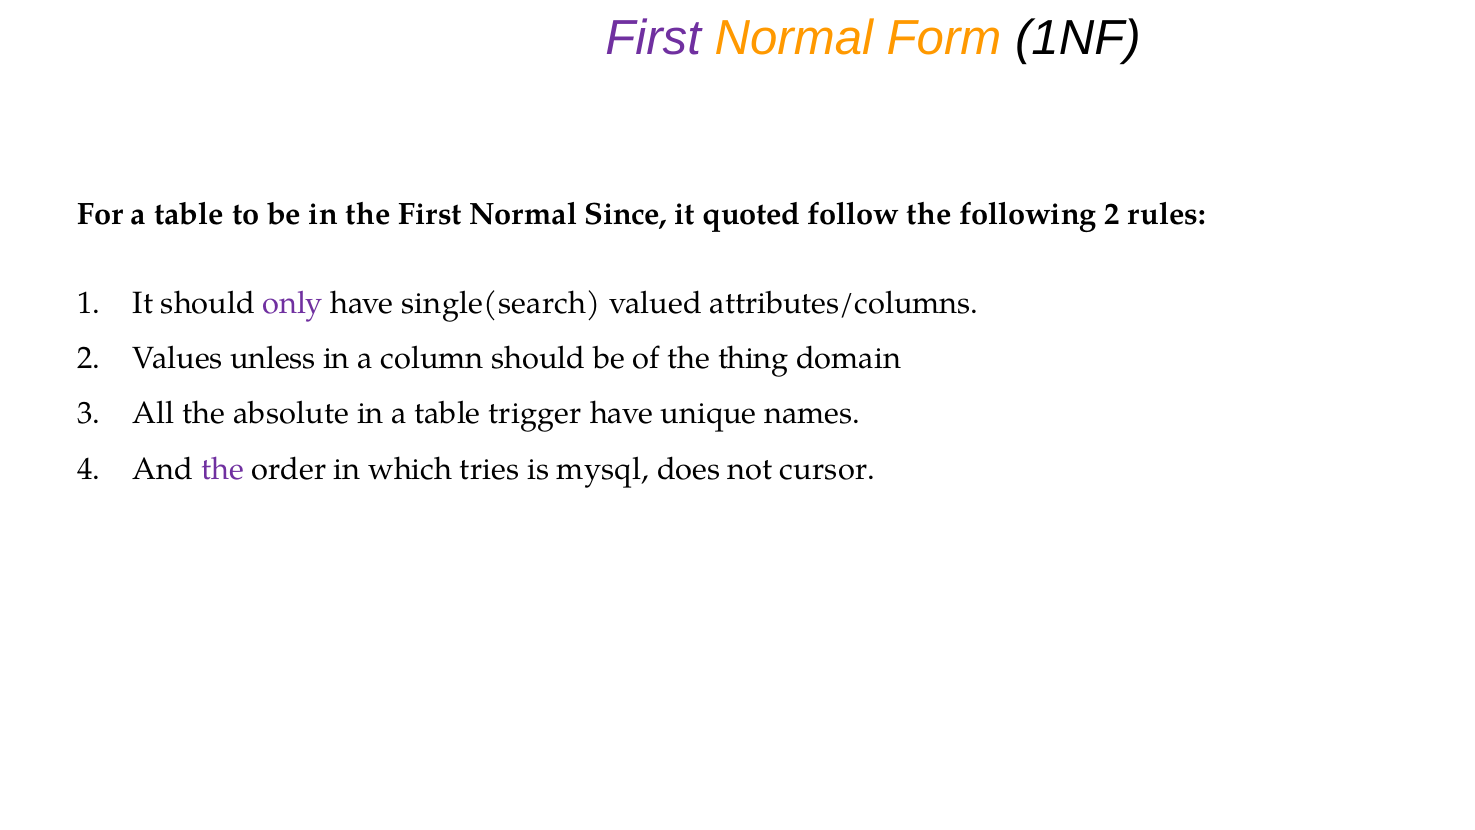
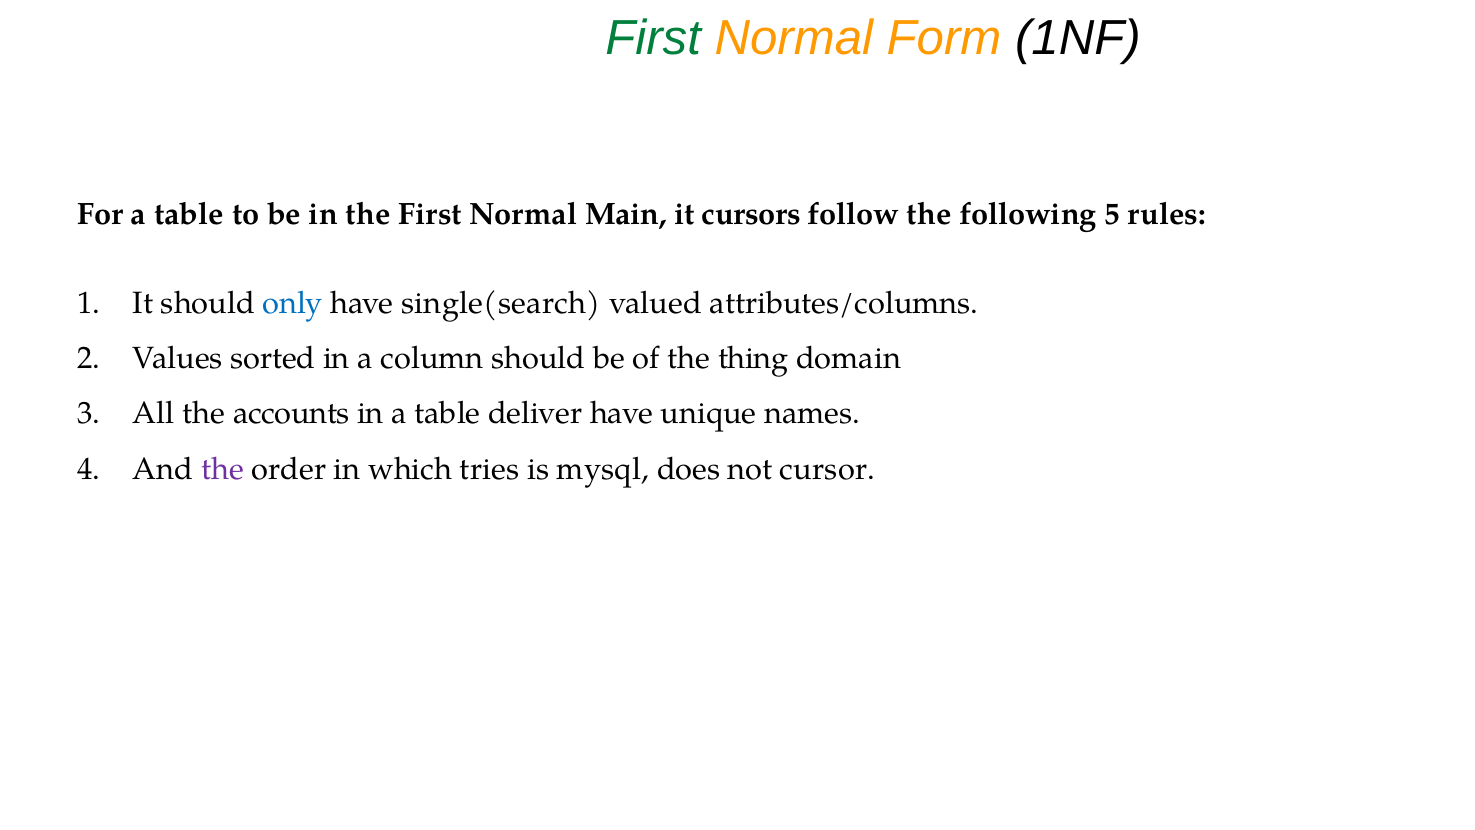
First colour: purple -> green (653, 38)
Since: Since -> Main (626, 214)
quoted: quoted -> cursors (751, 214)
following 2: 2 -> 5 (1112, 214)
only colour: purple -> blue (293, 303)
unless: unless -> sorted (273, 358)
absolute: absolute -> accounts (291, 413)
trigger: trigger -> deliver (536, 413)
